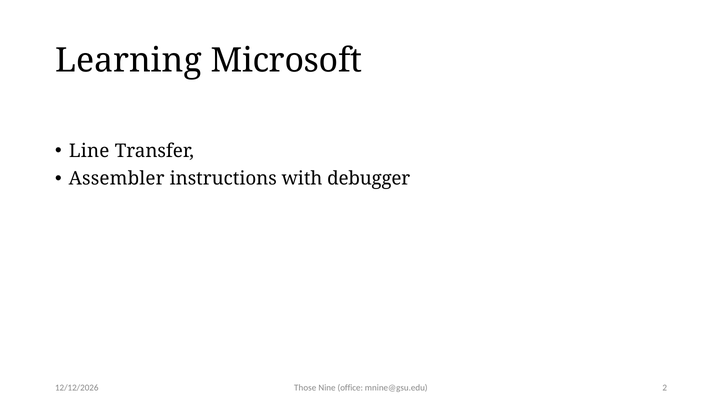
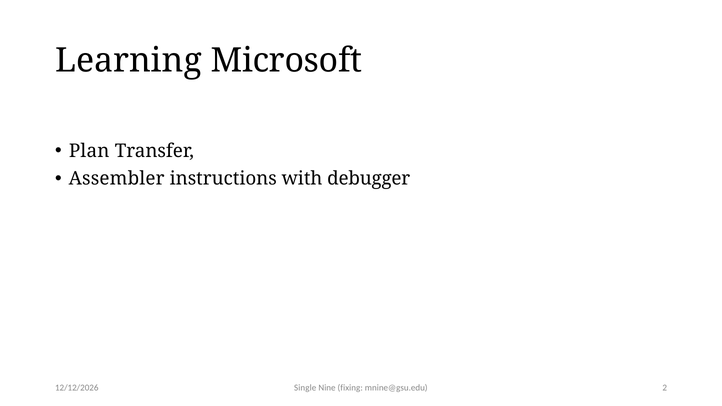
Line: Line -> Plan (89, 151)
Those: Those -> Single (305, 388)
office: office -> fixing (350, 388)
